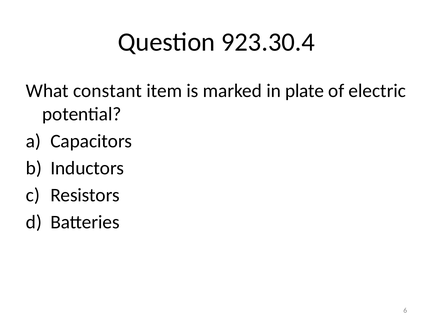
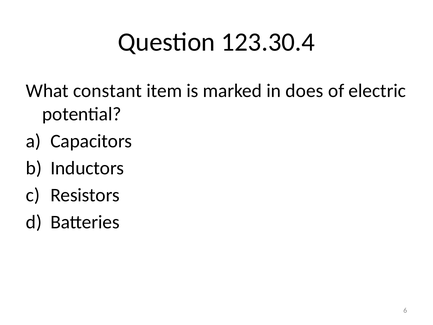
923.30.4: 923.30.4 -> 123.30.4 (268, 42)
plate: plate -> does (304, 91)
